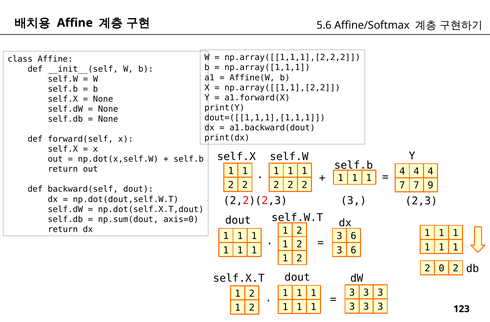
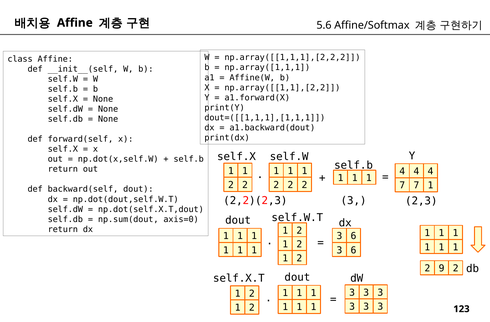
7 9: 9 -> 1 (431, 185)
0: 0 -> 9 (442, 268)
